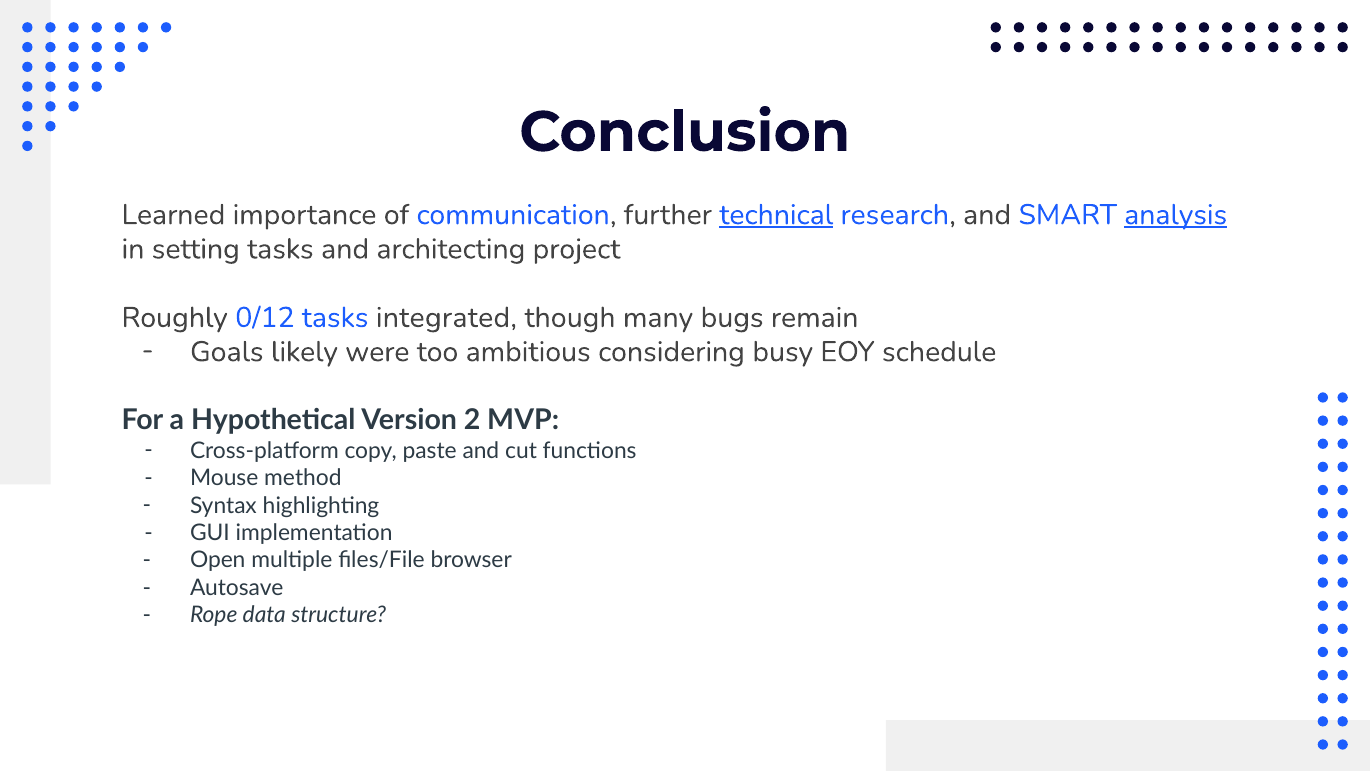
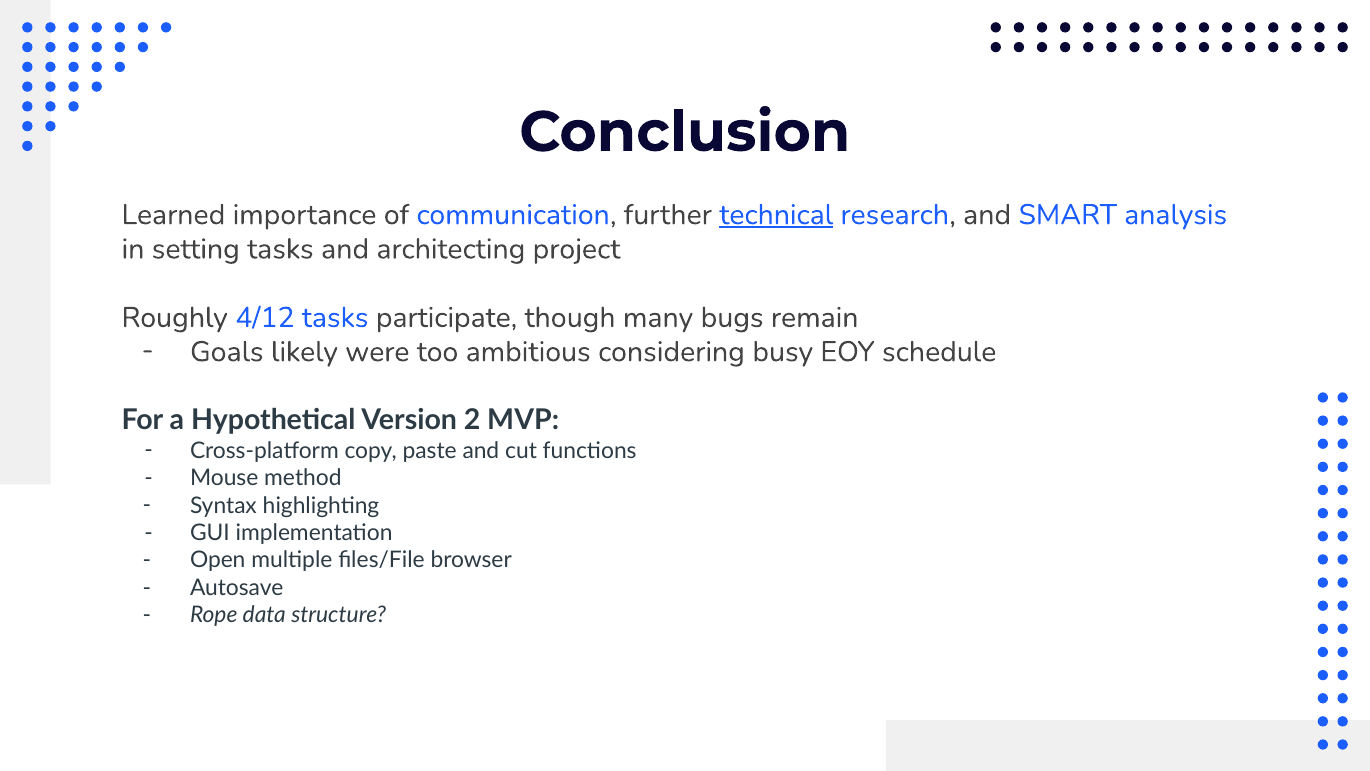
analysis underline: present -> none (1176, 215)
0/12: 0/12 -> 4/12 (265, 317)
integrated: integrated -> participate (447, 317)
